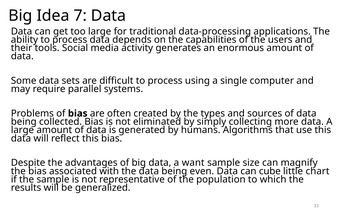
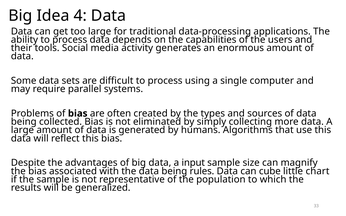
7: 7 -> 4 (80, 16)
want: want -> input (193, 163)
even: even -> rules (202, 171)
